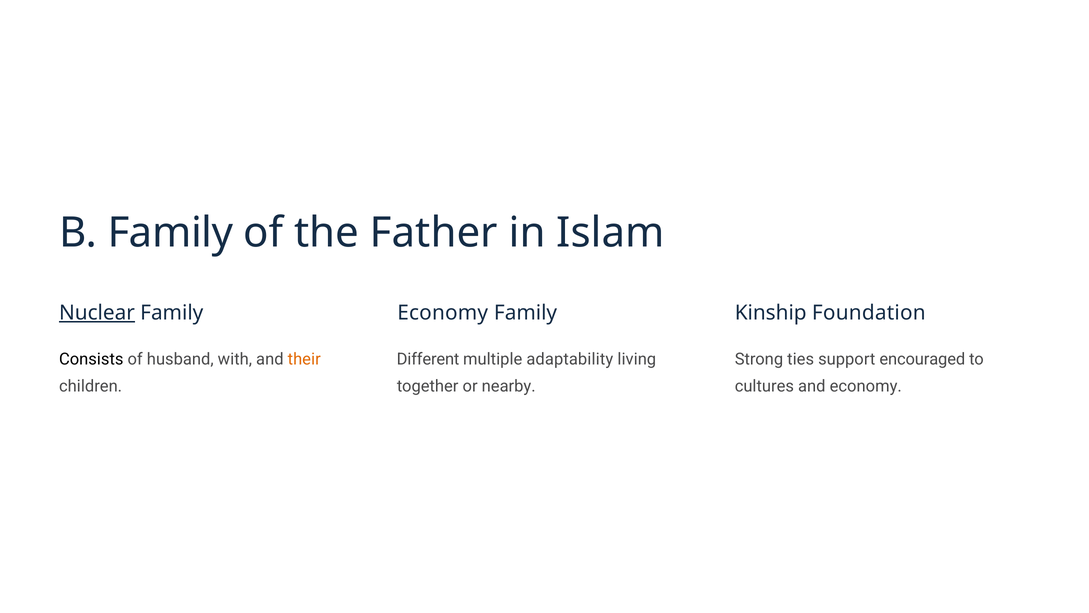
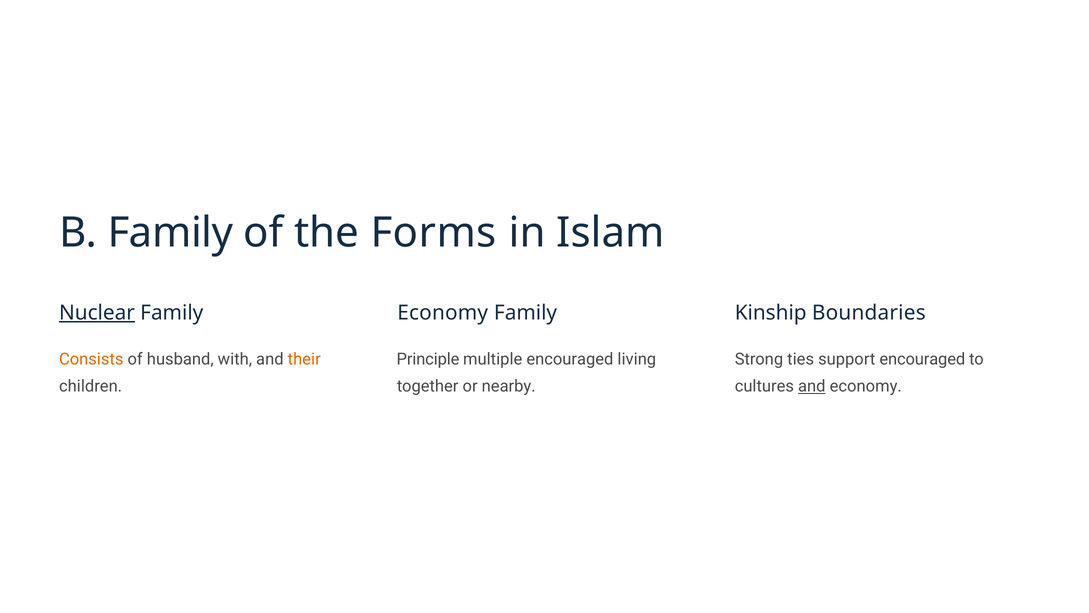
Father: Father -> Forms (434, 233)
Foundation: Foundation -> Boundaries (869, 312)
Consists colour: black -> orange (91, 359)
Different: Different -> Principle (428, 359)
multiple adaptability: adaptability -> encouraged (570, 359)
and underline: none -> present (812, 386)
